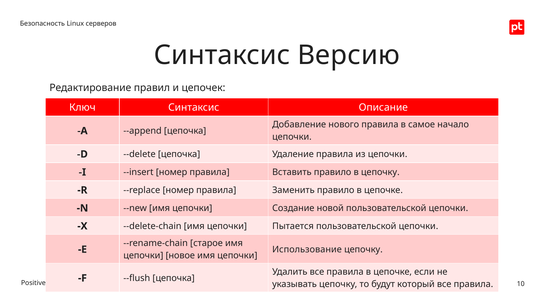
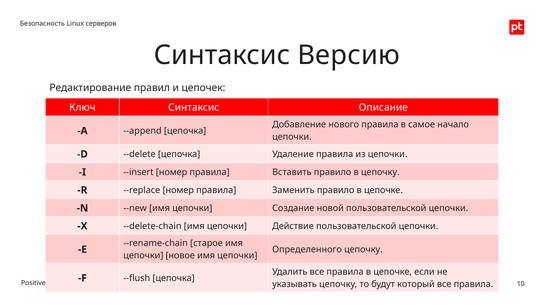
Пытается: Пытается -> Действие (293, 226)
Использование: Использование -> Определенного (307, 249)
